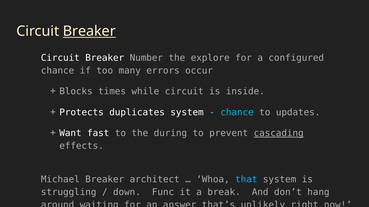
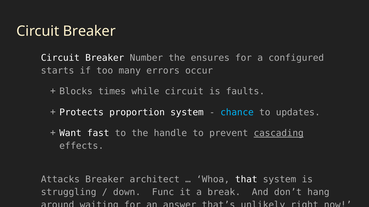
Breaker underline: present -> none (89, 31)
explore: explore -> ensures (210, 58)
chance: chance -> starts (58, 71)
inside: inside -> faults (245, 92)
duplicates: duplicates -> proportion (137, 113)
during: during -> handle (170, 134)
Michael: Michael -> Attacks (60, 180)
that colour: light blue -> white (246, 180)
